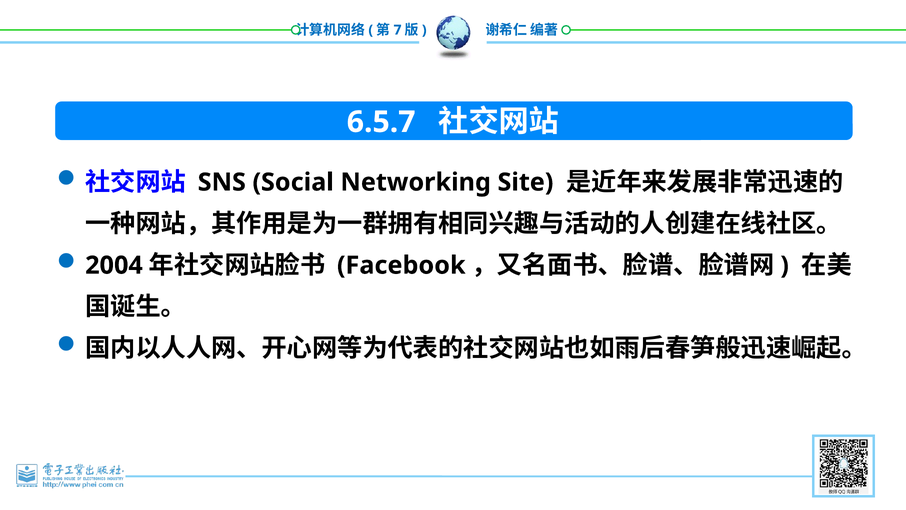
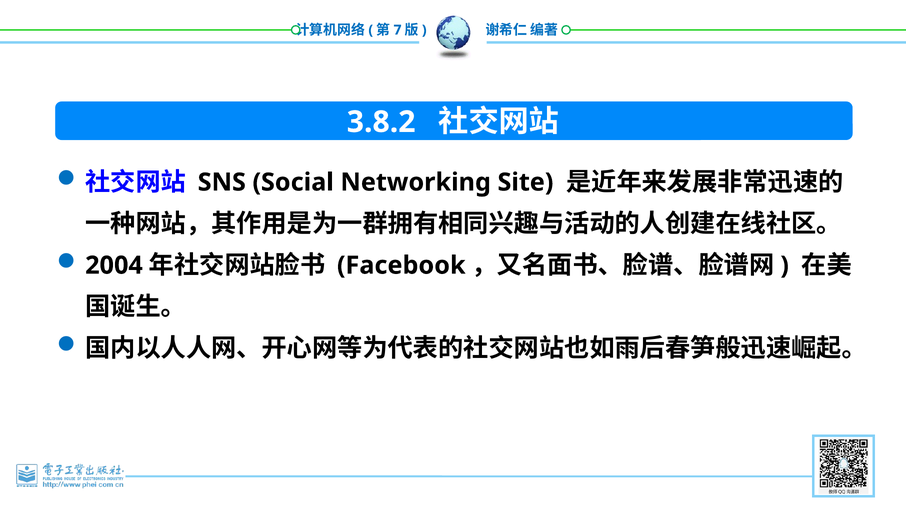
6.5.7: 6.5.7 -> 3.8.2 (381, 122)
